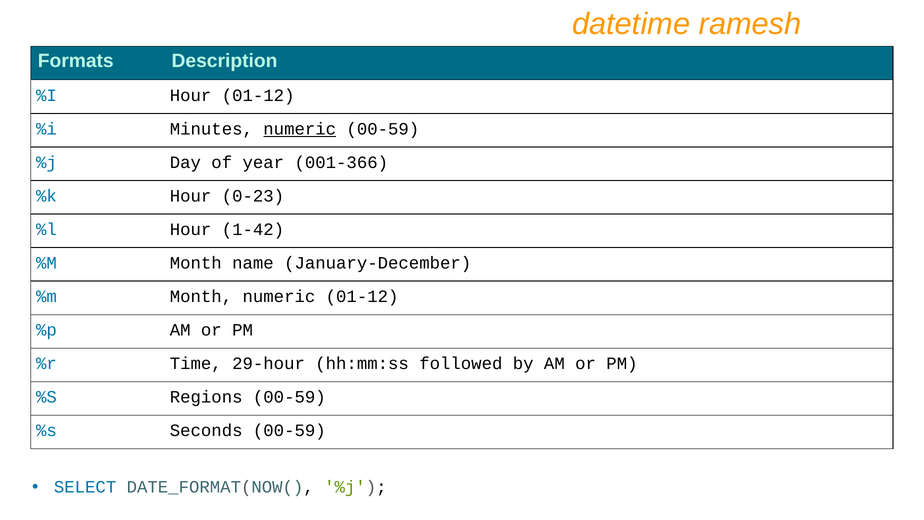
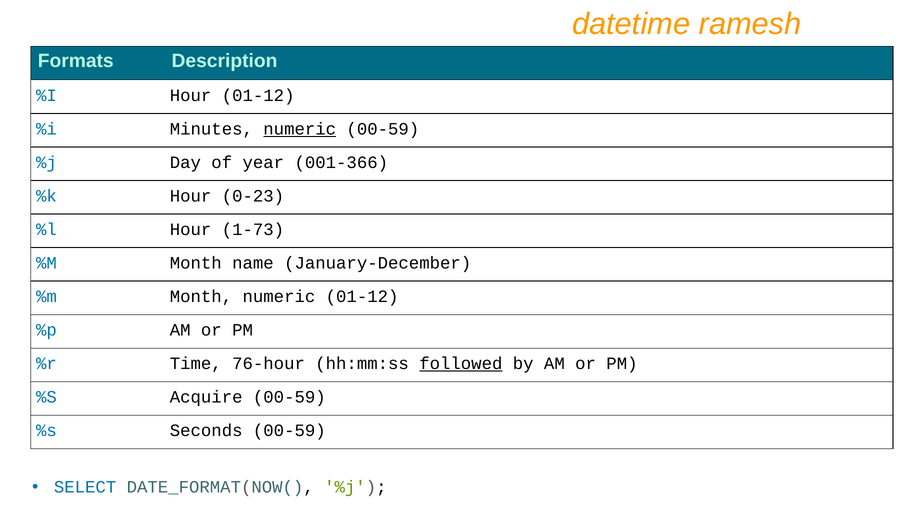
1-42: 1-42 -> 1-73 (253, 230)
29-hour: 29-hour -> 76-hour (269, 364)
followed underline: none -> present (461, 364)
Regions: Regions -> Acquire (206, 397)
